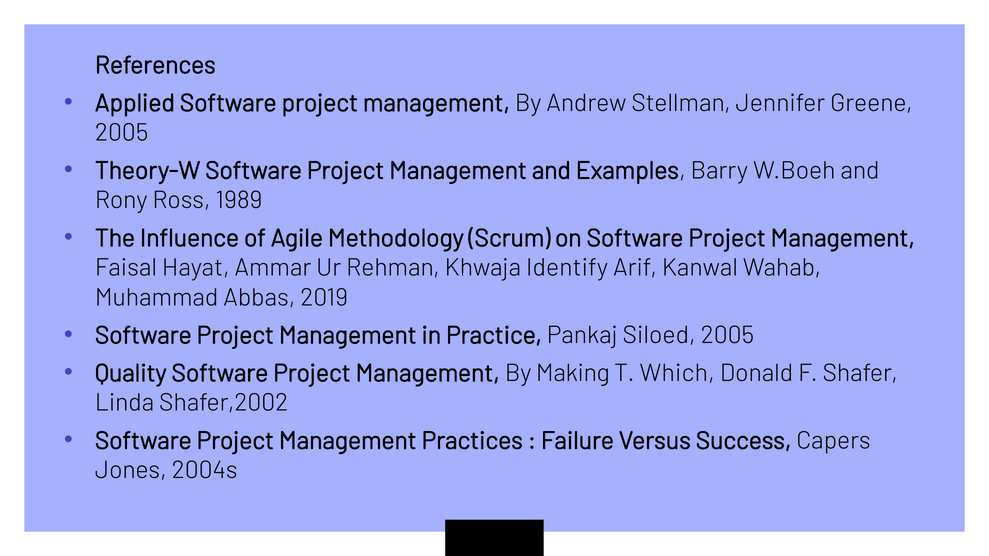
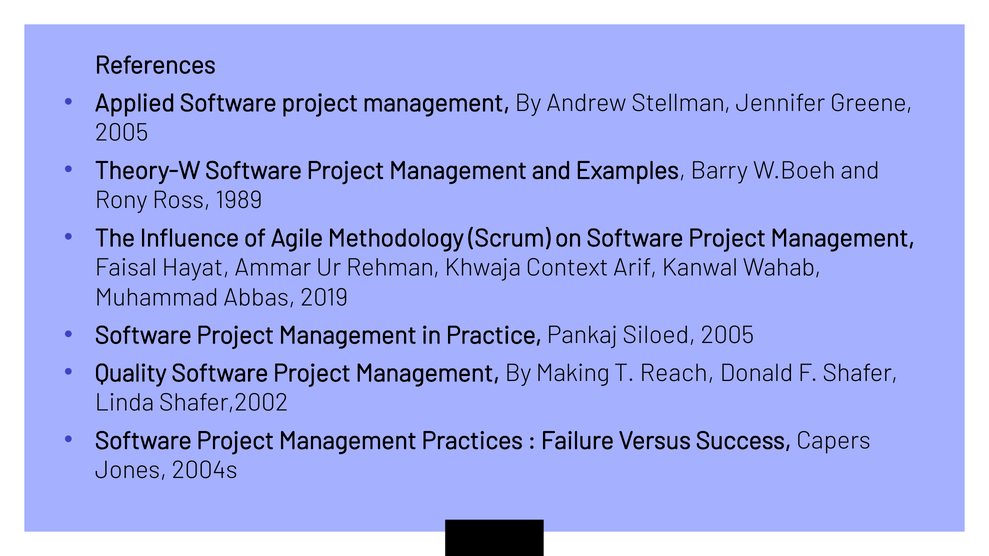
Identify: Identify -> Context (567, 268)
Which: Which -> Reach (677, 373)
